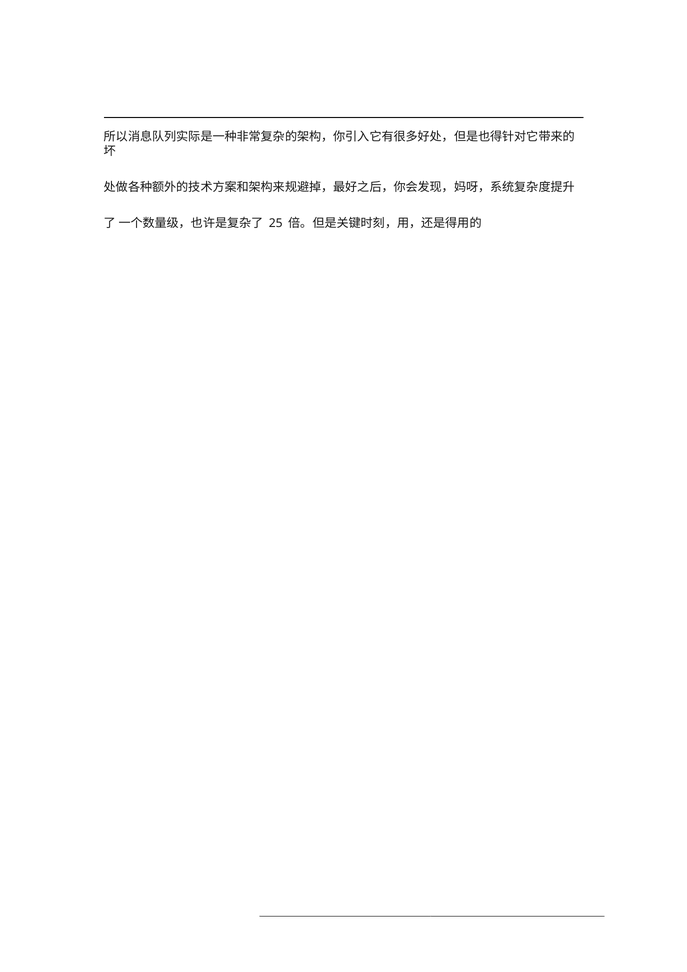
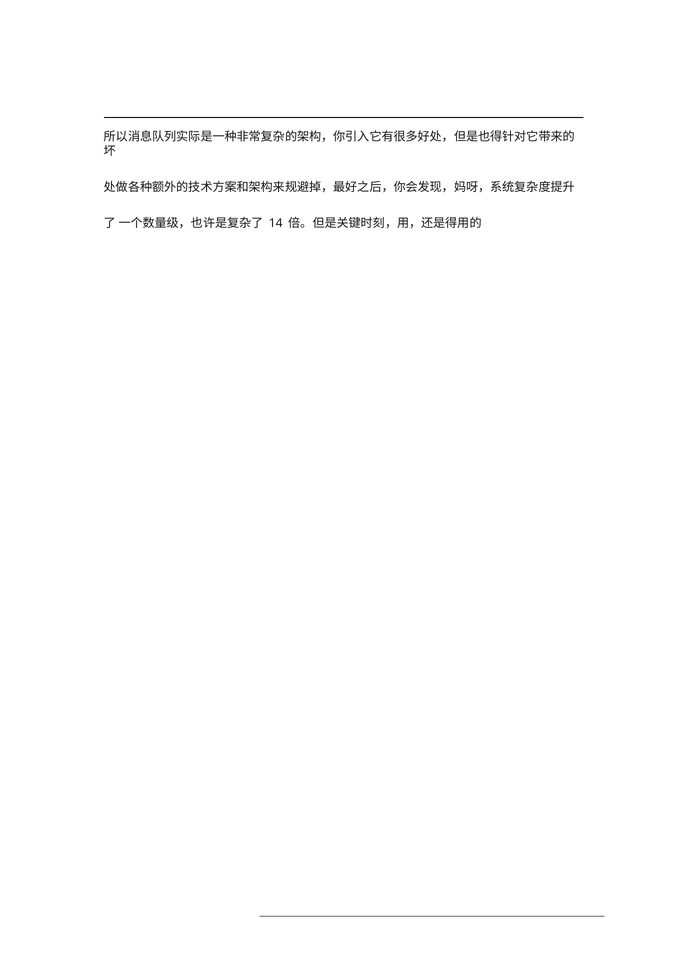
25: 25 -> 14 (276, 223)
